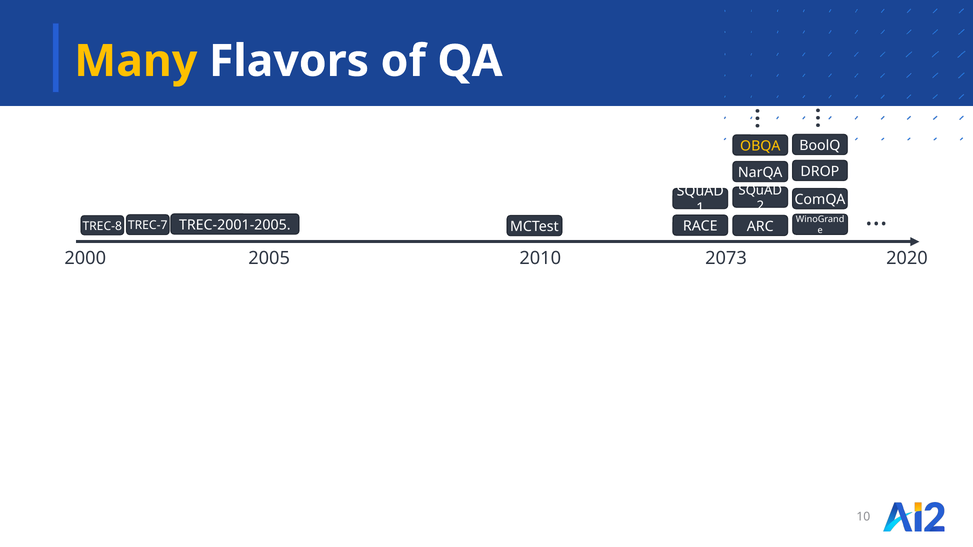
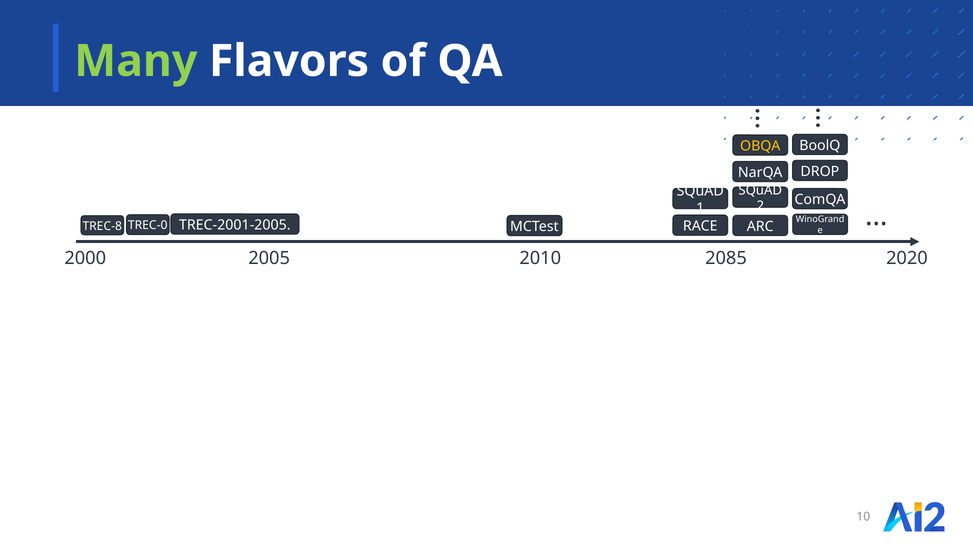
Many colour: yellow -> light green (136, 61)
TREC-7: TREC-7 -> TREC-0 (148, 226)
2073: 2073 -> 2085 (726, 258)
